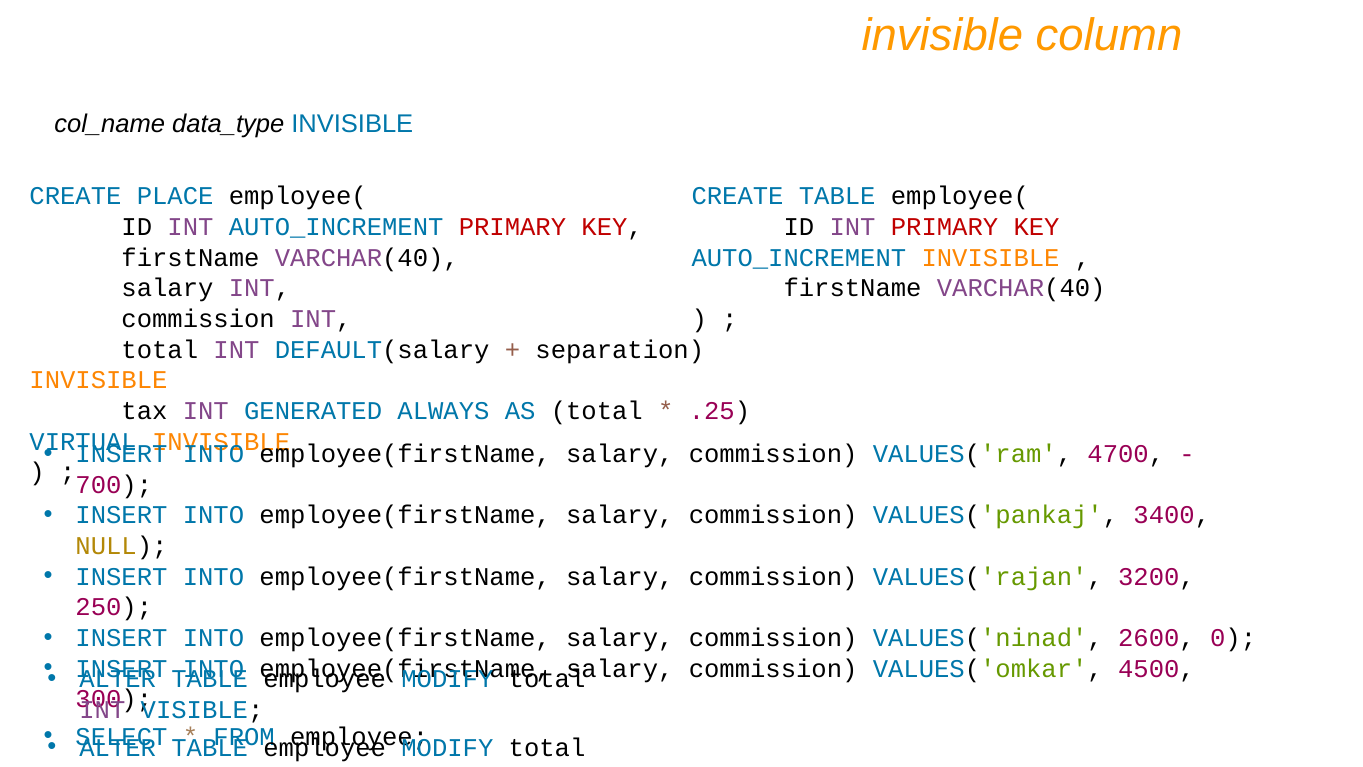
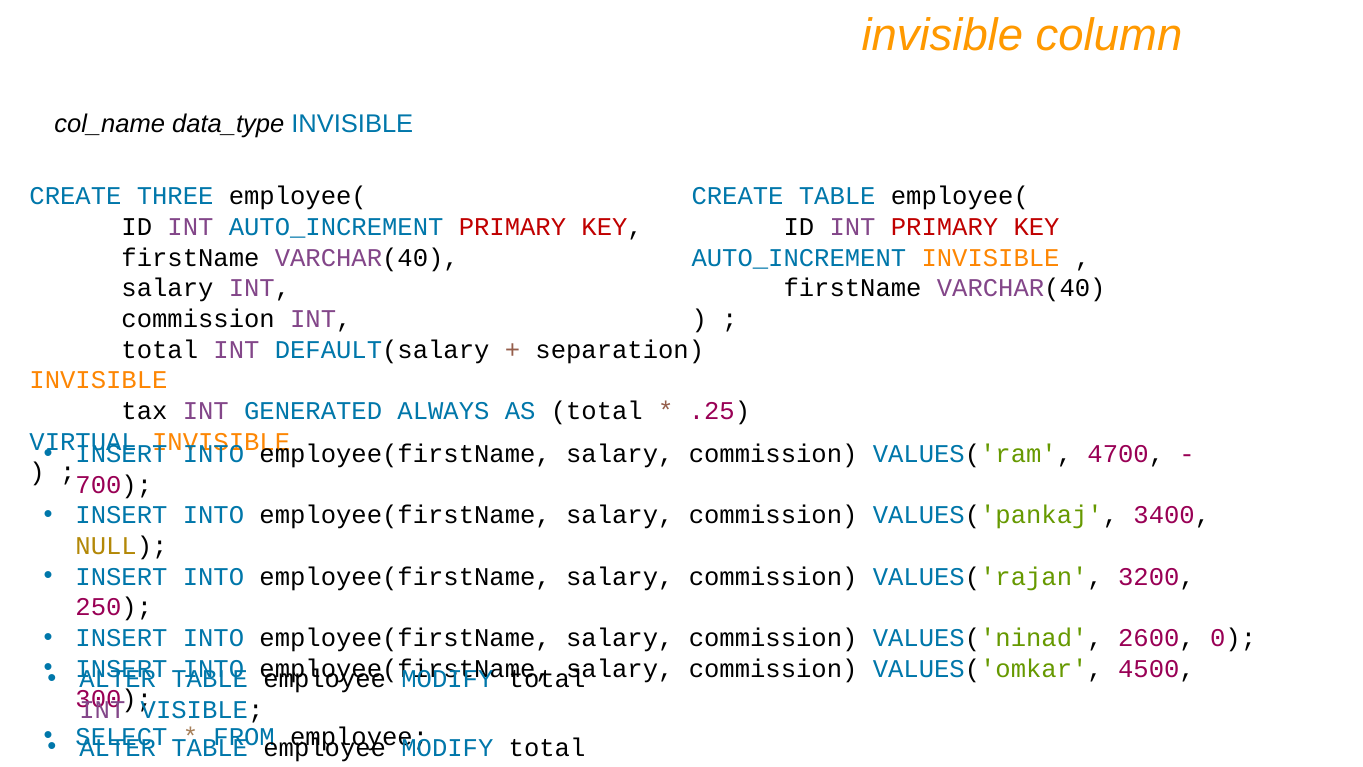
PLACE: PLACE -> THREE (175, 196)
